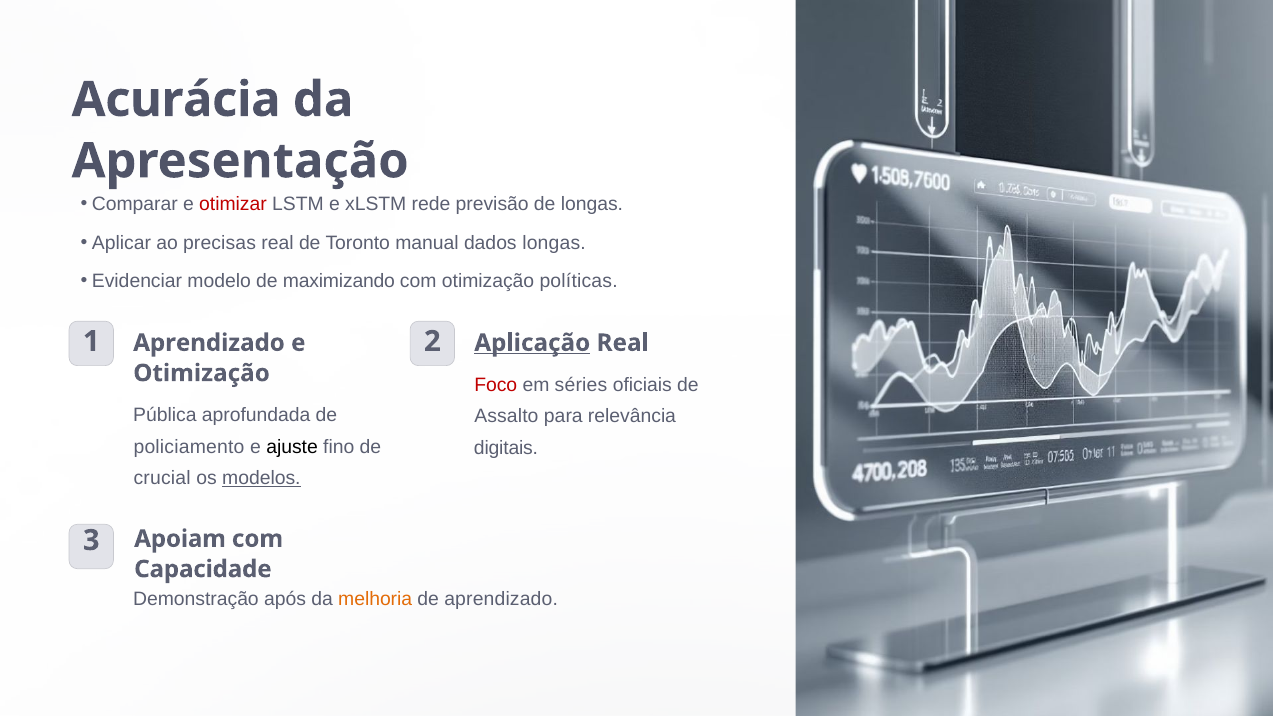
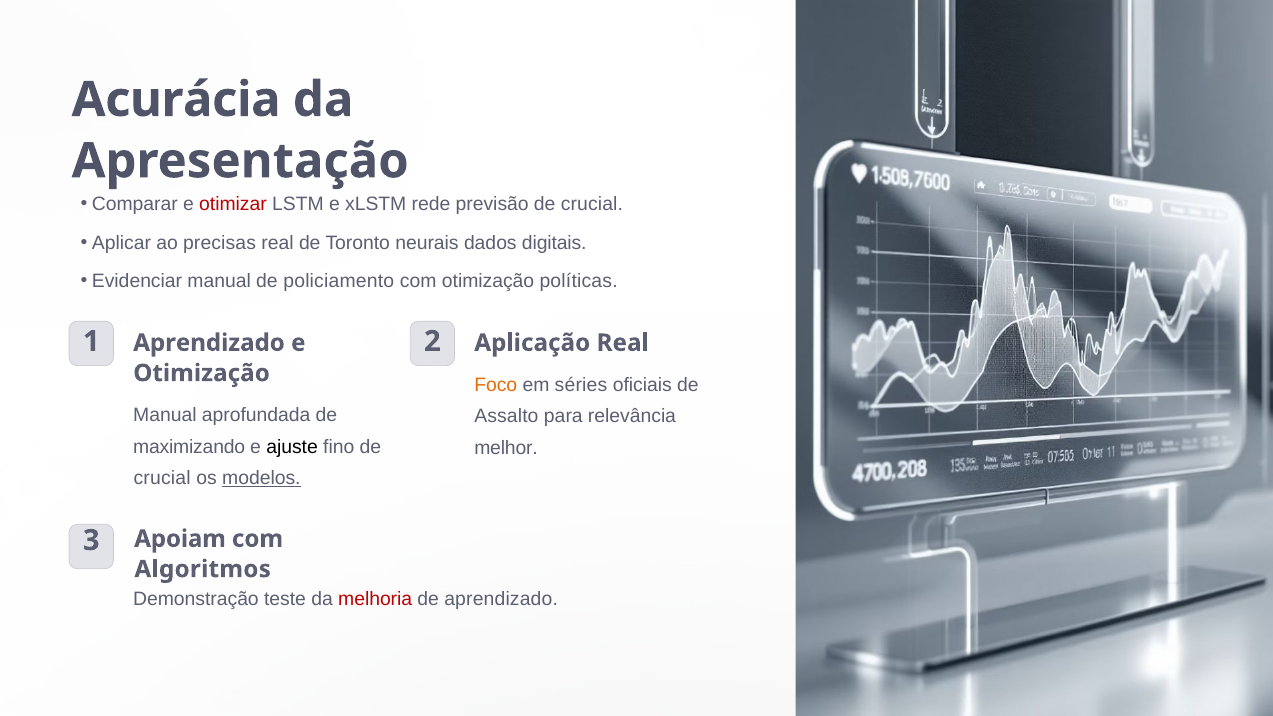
previsão de longas: longas -> crucial (592, 205)
manual: manual -> neurais (427, 243)
dados longas: longas -> digitais (554, 243)
Evidenciar modelo: modelo -> manual (219, 281)
maximizando: maximizando -> policiamento (339, 281)
Aplicação underline: present -> none (532, 343)
Foco colour: red -> orange (496, 385)
Pública: Pública -> Manual (165, 416)
policiamento: policiamento -> maximizando (189, 447)
digitais: digitais -> melhor (506, 448)
Capacidade: Capacidade -> Algoritmos (203, 569)
após: após -> teste (285, 599)
melhoria colour: orange -> red (375, 599)
